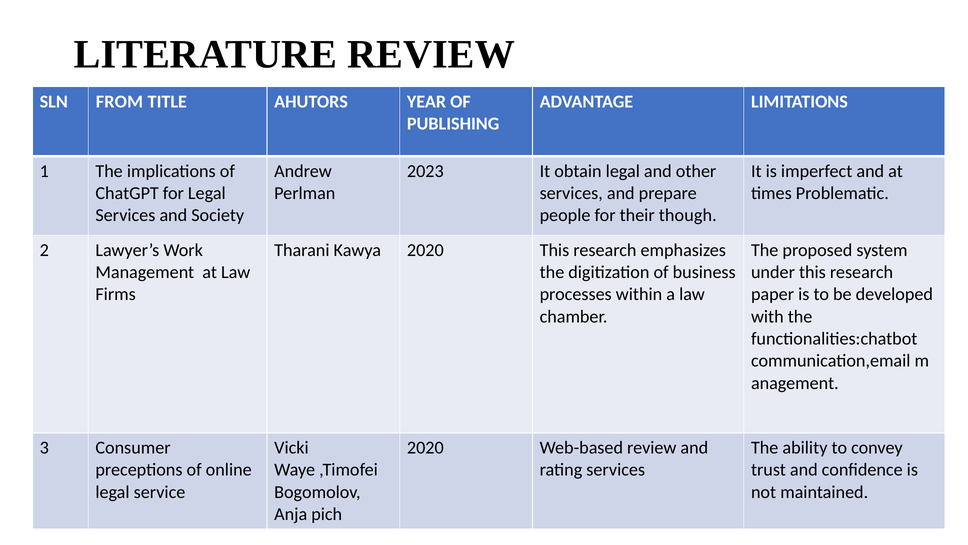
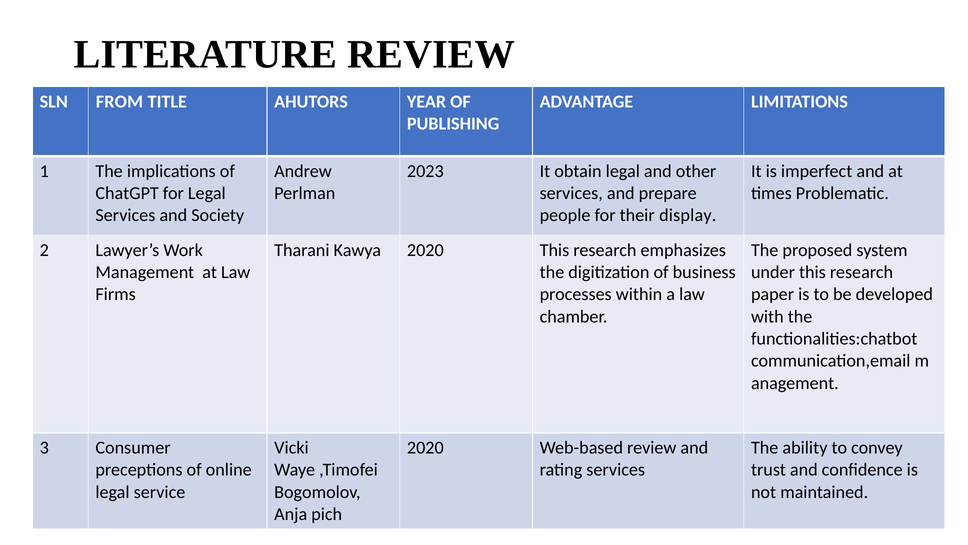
though: though -> display (688, 215)
